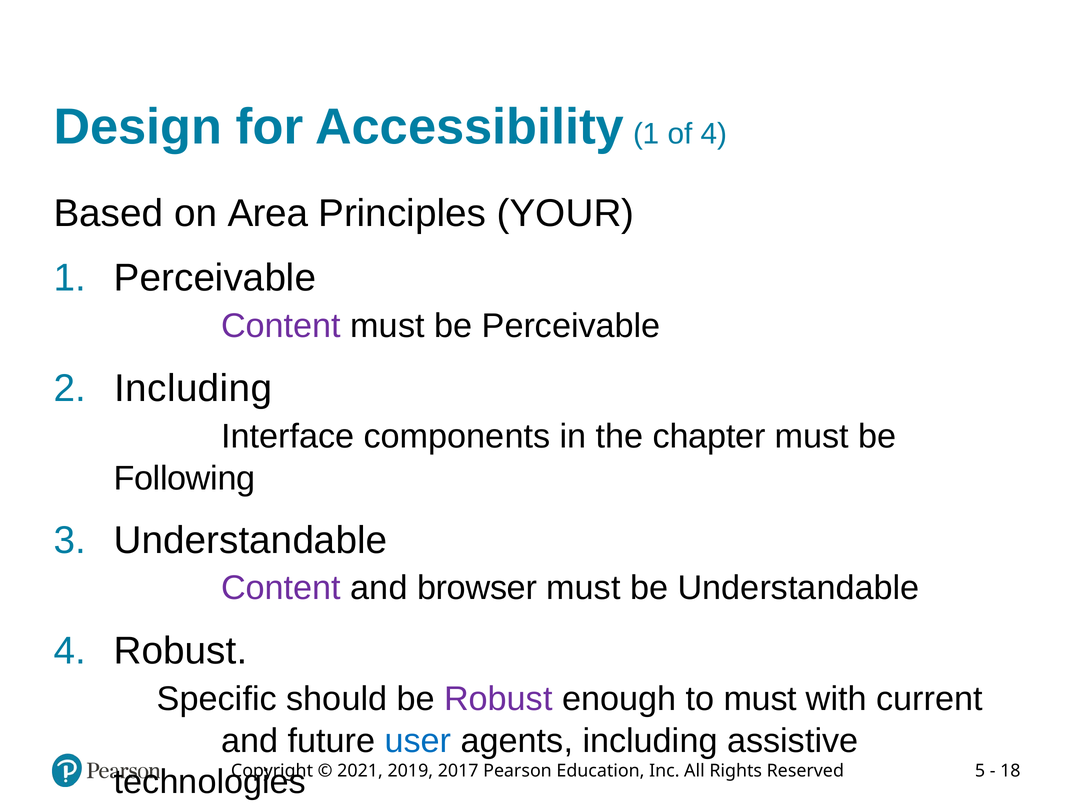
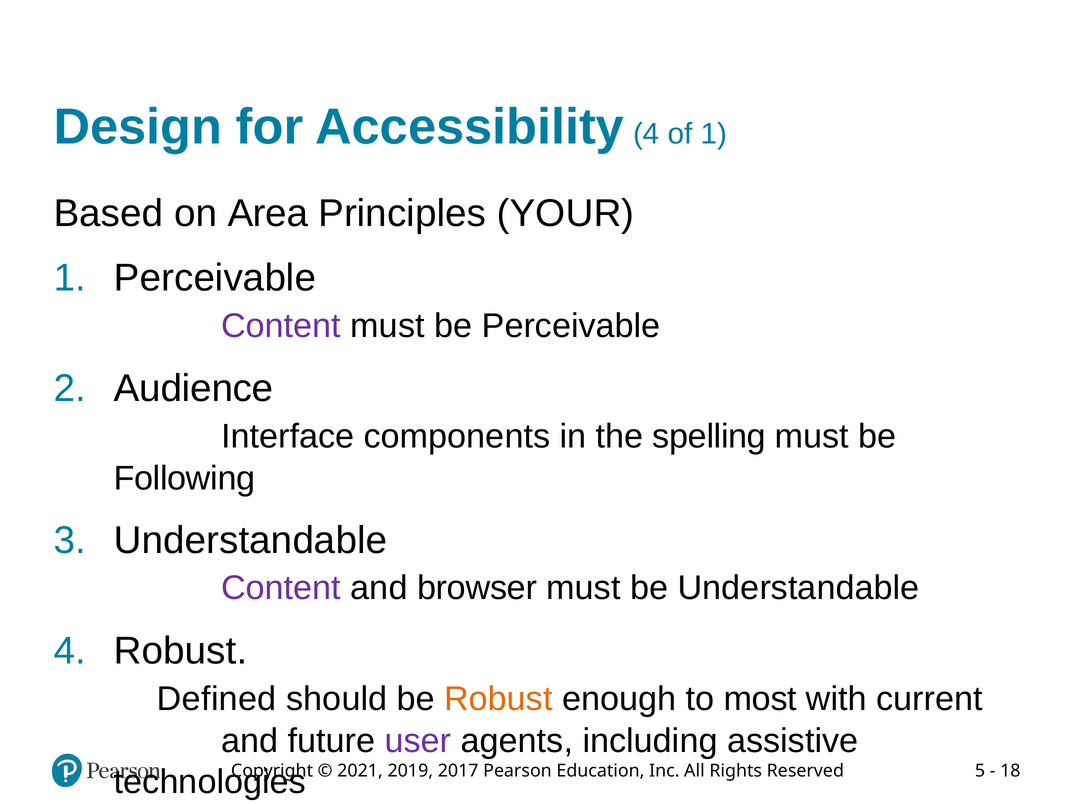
Accessibility 1: 1 -> 4 (646, 134)
of 4: 4 -> 1 (714, 134)
2 Including: Including -> Audience (194, 389)
chapter: chapter -> spelling (709, 436)
Specific: Specific -> Defined (217, 699)
Robust colour: purple -> orange (498, 699)
to must: must -> most (760, 699)
user colour: blue -> purple (418, 741)
